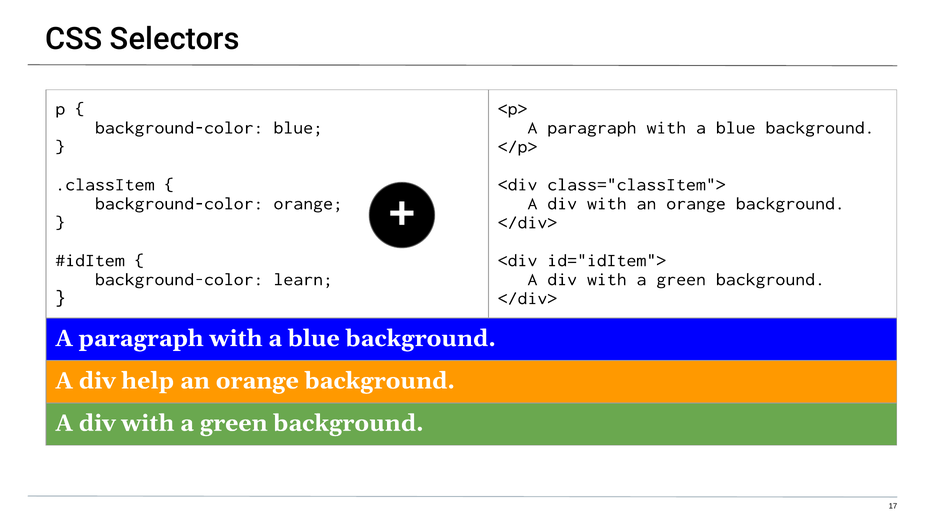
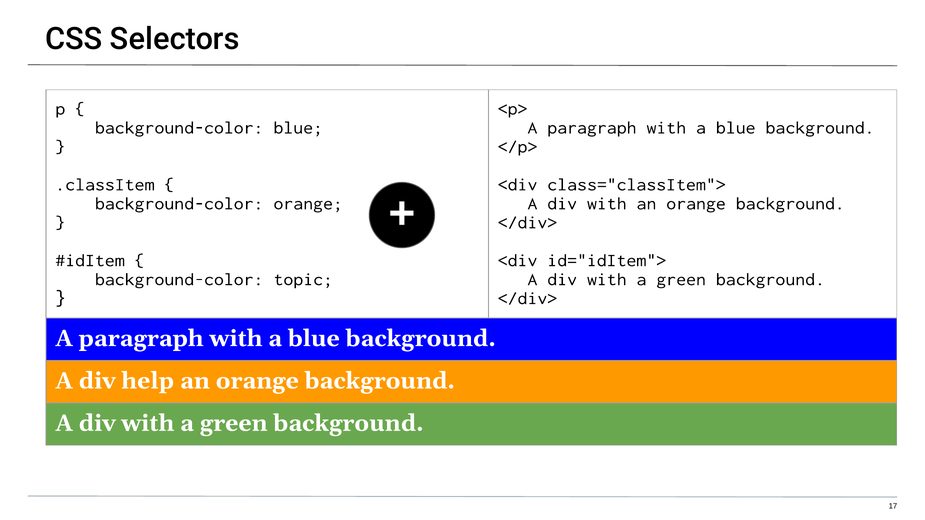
learn: learn -> topic (303, 279)
